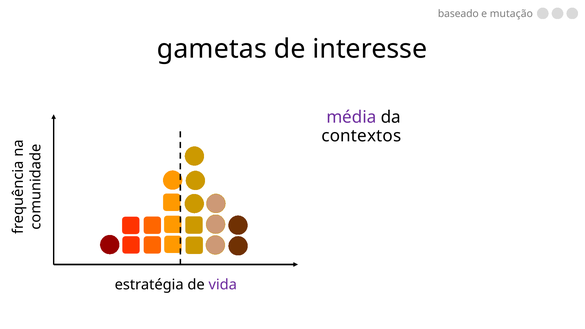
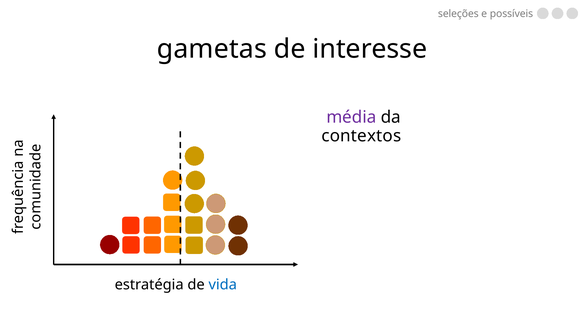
baseado: baseado -> seleções (458, 14)
mutação: mutação -> possíveis (511, 14)
vida colour: purple -> blue (223, 285)
